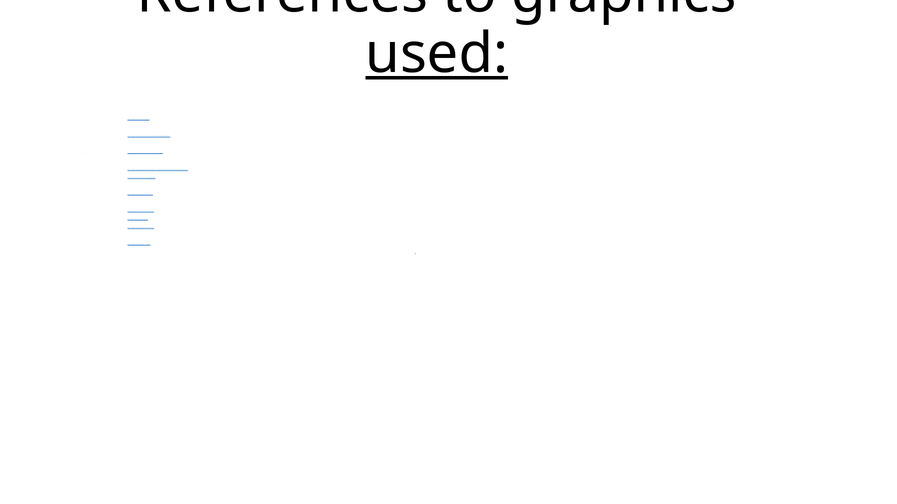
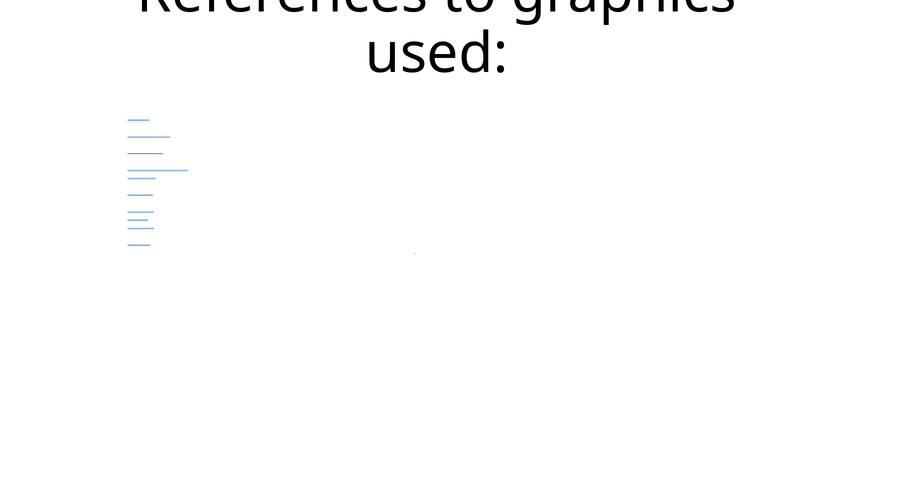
used underline: present -> none (437, 54)
